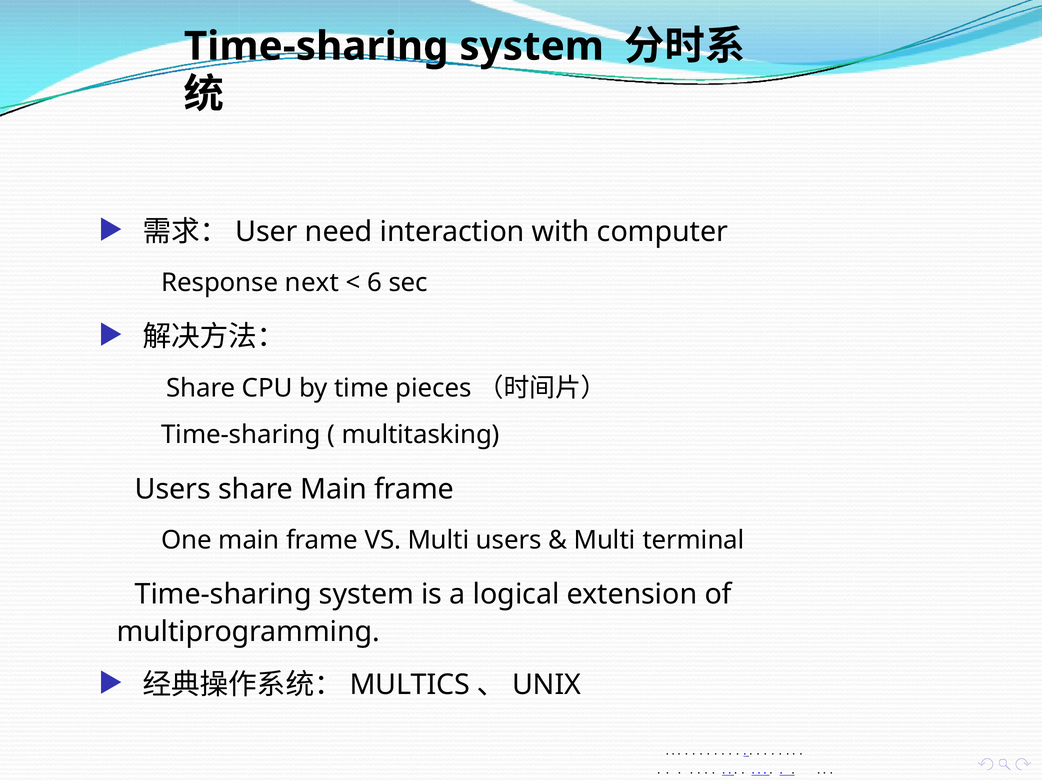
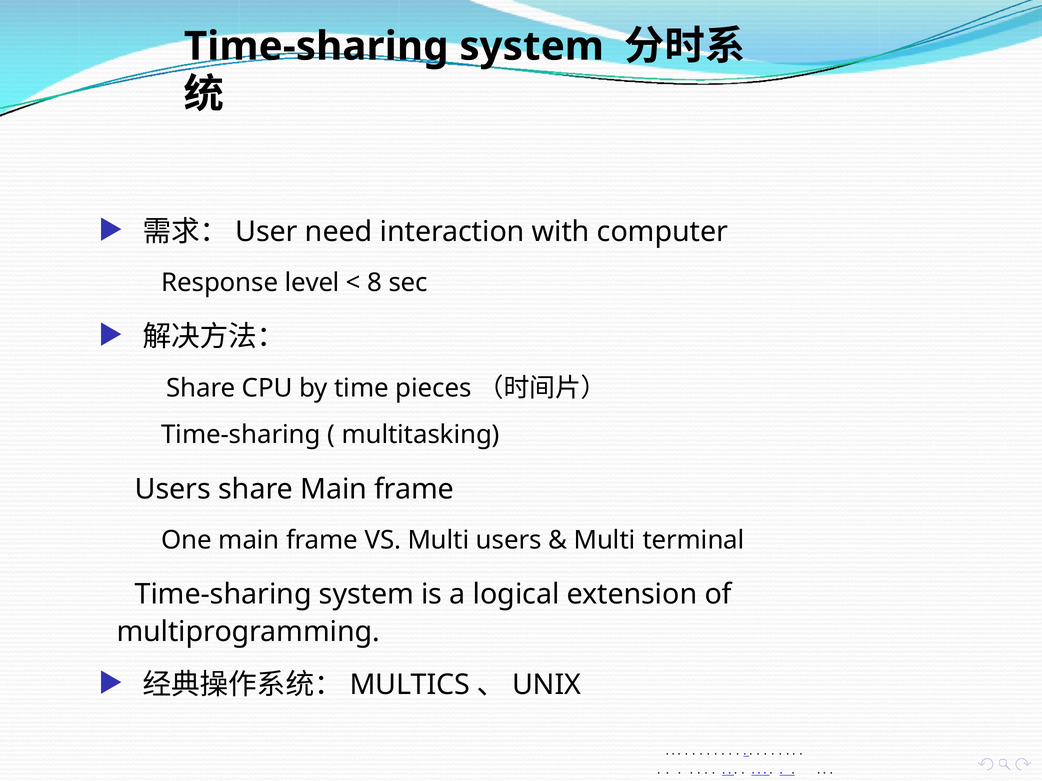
next: next -> level (312, 283)
6: 6 -> 8 (375, 283)
